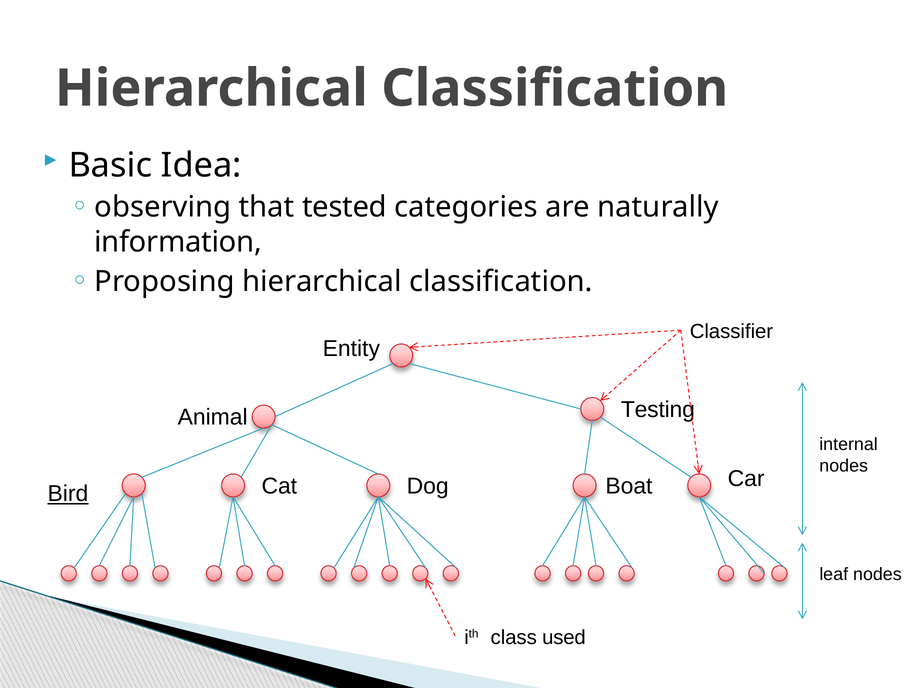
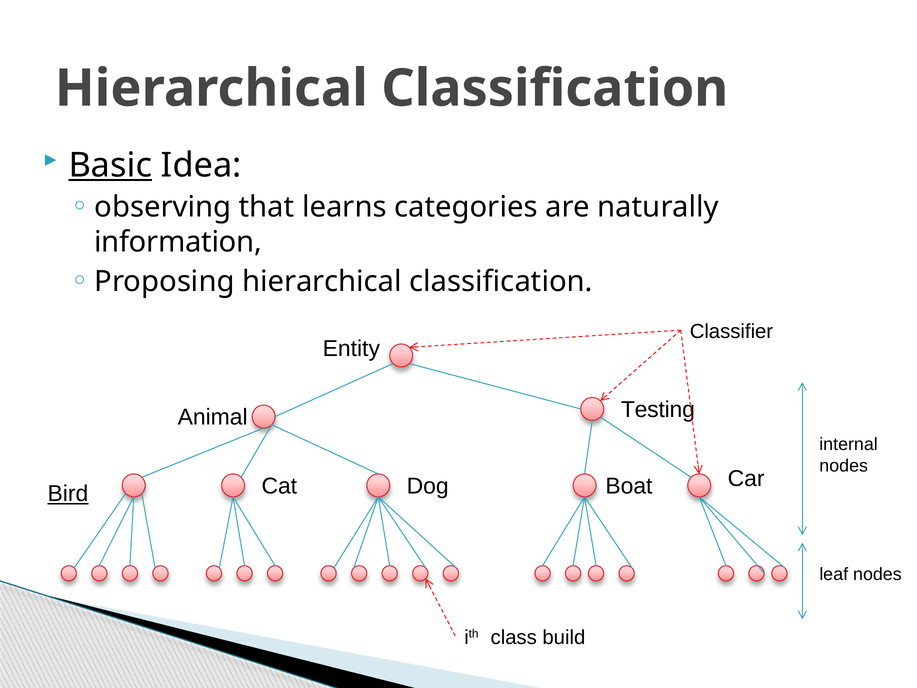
Basic underline: none -> present (110, 165)
tested: tested -> learns (344, 207)
used: used -> build (564, 637)
